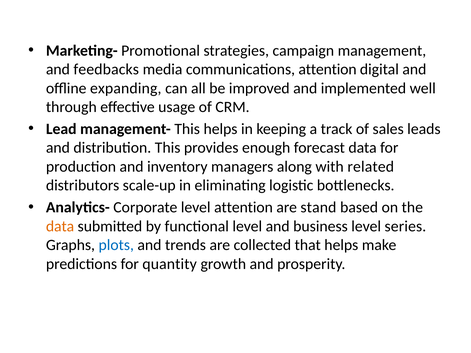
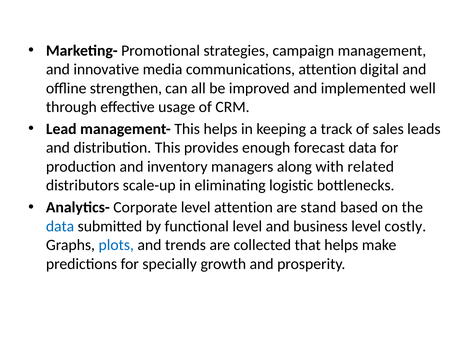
feedbacks: feedbacks -> innovative (106, 69)
expanding: expanding -> strengthen (126, 88)
data colour: orange -> blue (60, 226)
series: series -> costly (405, 226)
quantity: quantity -> specially (170, 264)
